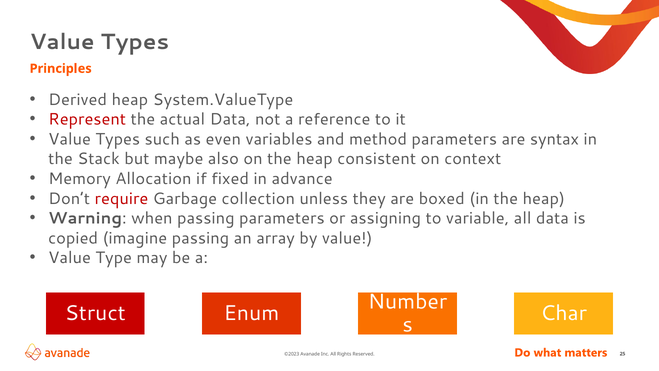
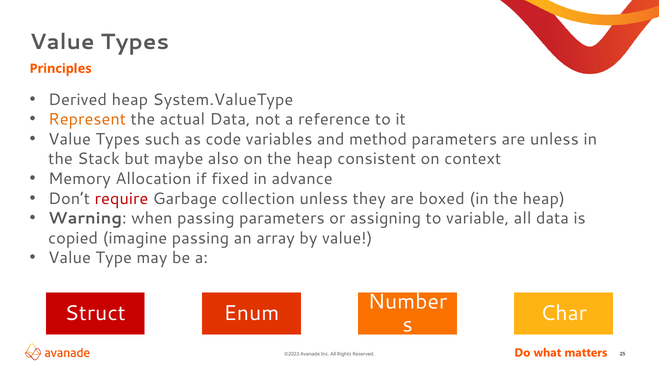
Represent colour: red -> orange (87, 119)
even: even -> code (223, 139)
are syntax: syntax -> unless (554, 139)
